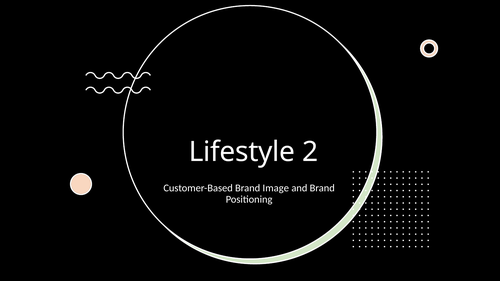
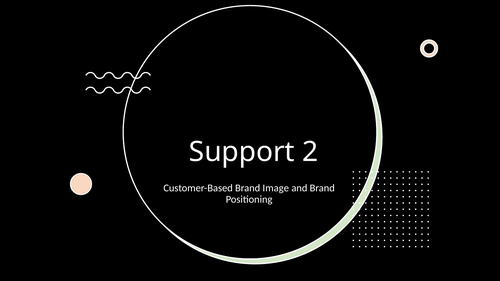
Lifestyle: Lifestyle -> Support (242, 152)
